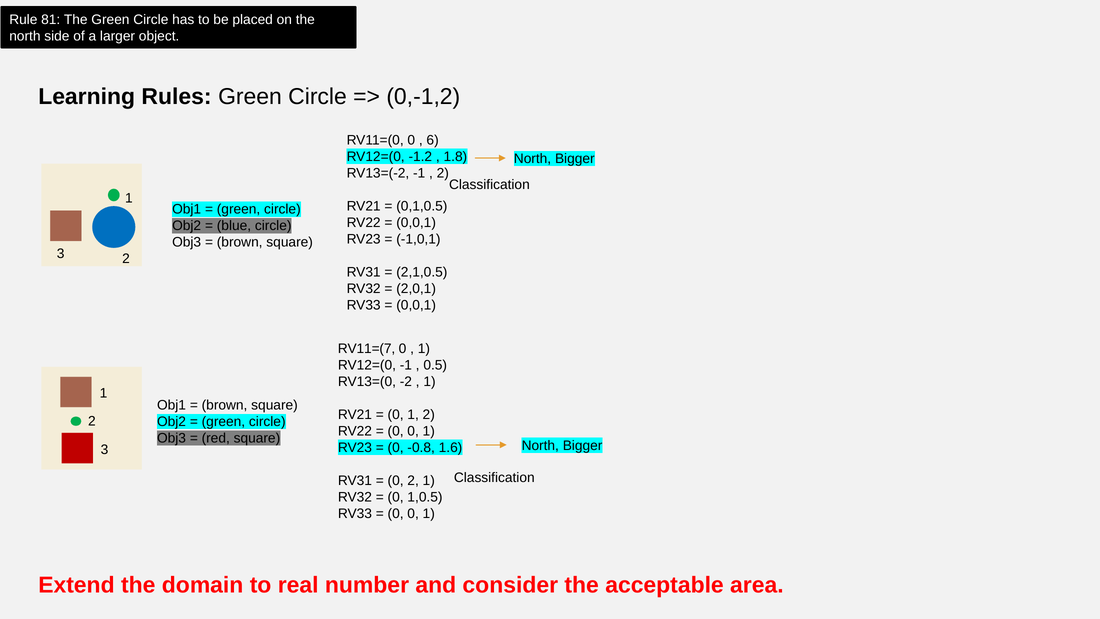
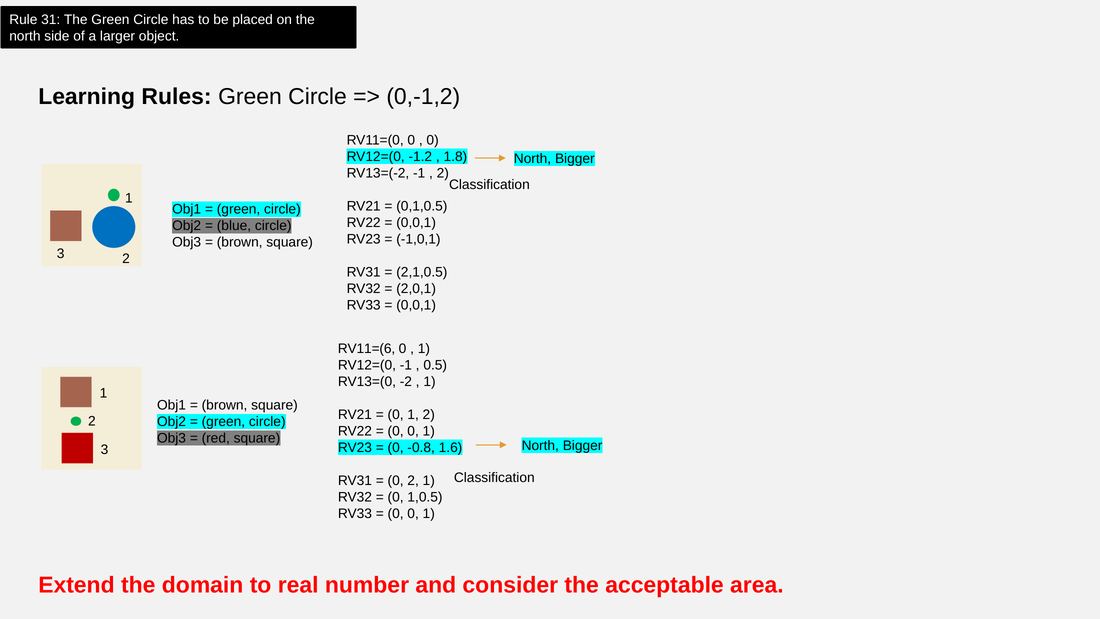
81: 81 -> 31 (51, 20)
6: 6 -> 0 (433, 140)
RV11=(7: RV11=(7 -> RV11=(6 (367, 348)
